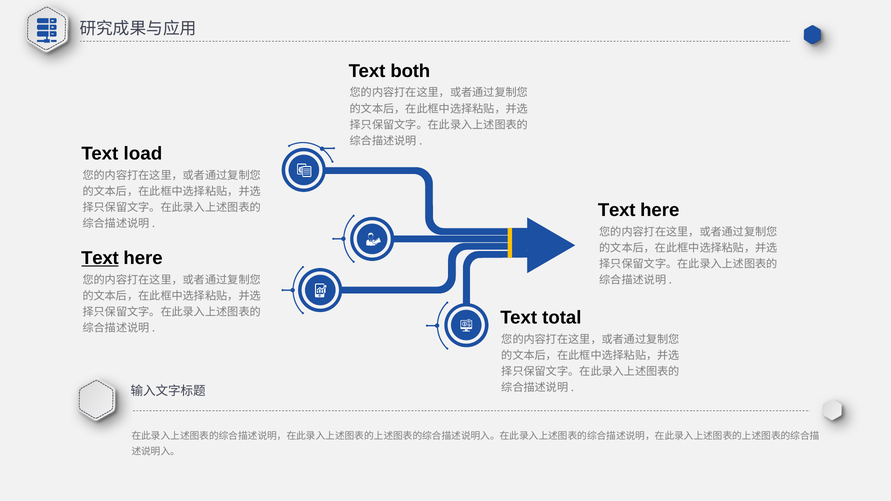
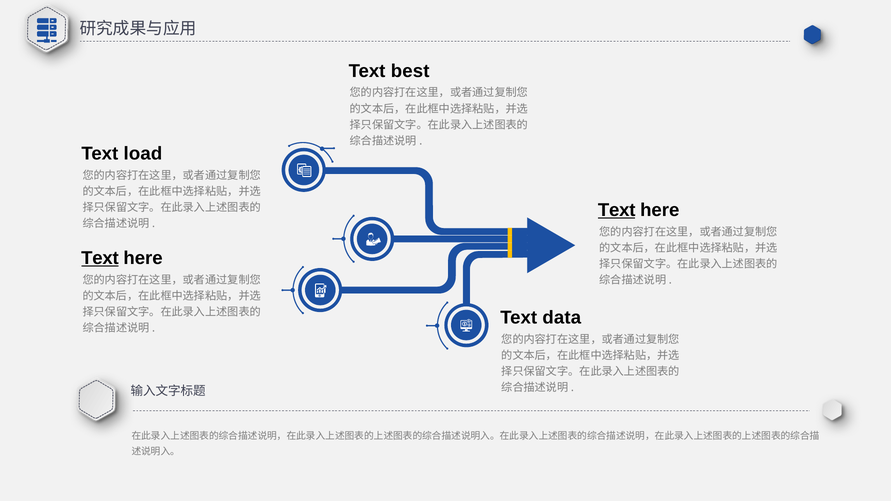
both: both -> best (410, 71)
Text underline: none -> present (617, 210)
total: total -> data (562, 318)
